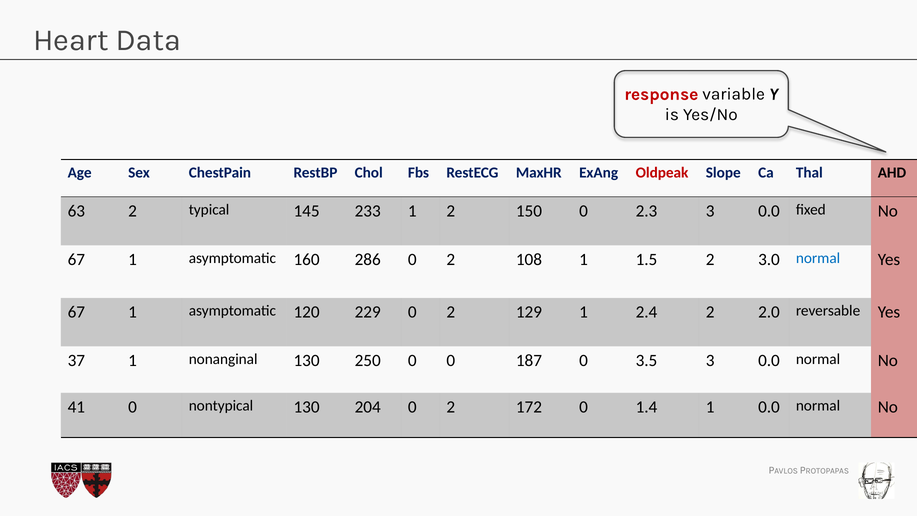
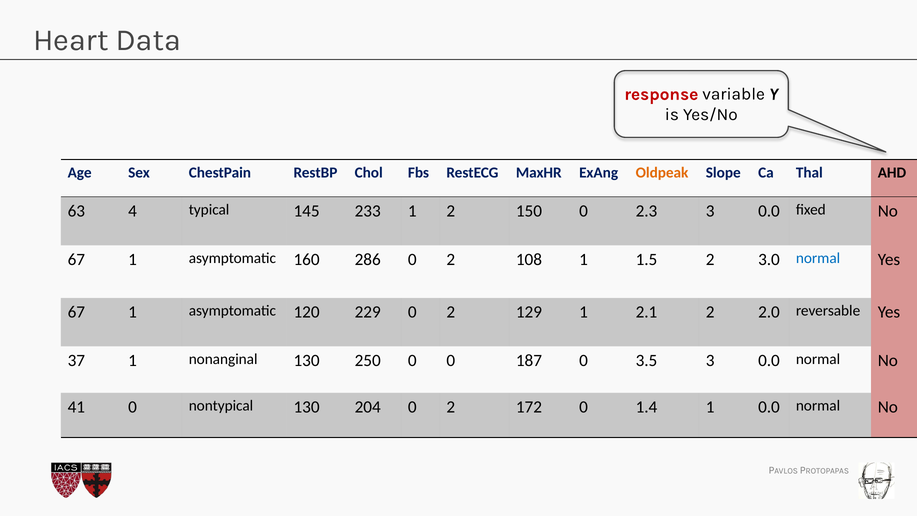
Oldpeak colour: red -> orange (662, 172)
63 2: 2 -> 4 (133, 211)
2.4: 2.4 -> 2.1 (646, 312)
